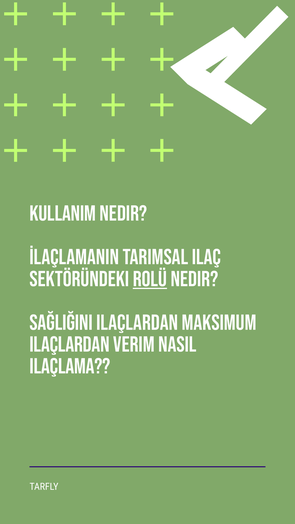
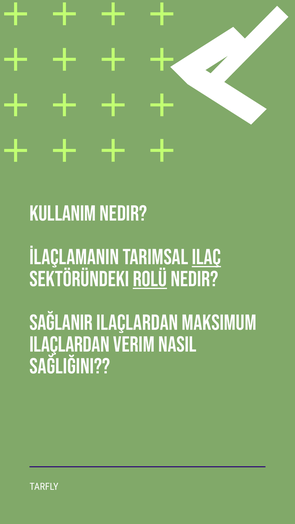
ilaç underline: none -> present (206, 257)
sağlığını: sağlığını -> sağlanır (61, 323)
ilaçlama: ilaçlama -> sağlığını (70, 367)
